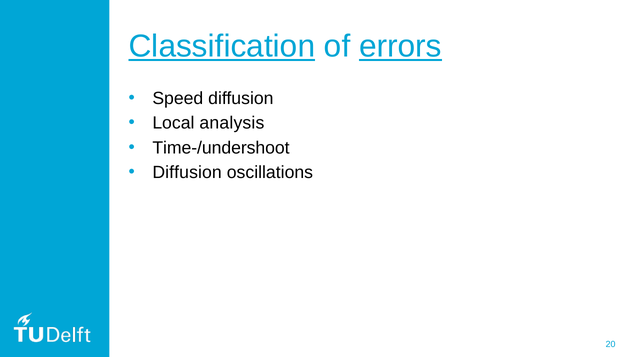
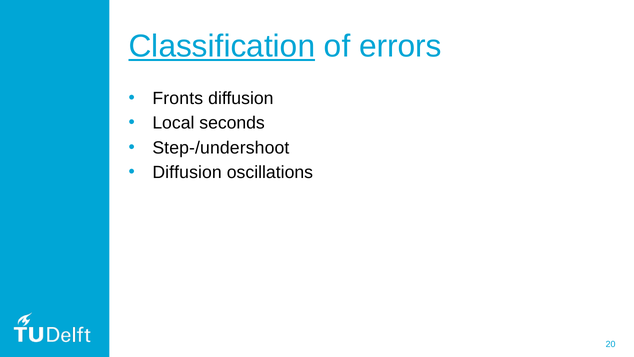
errors underline: present -> none (400, 46)
Speed: Speed -> Fronts (178, 98)
analysis: analysis -> seconds (232, 123)
Time-/undershoot: Time-/undershoot -> Step-/undershoot (221, 148)
